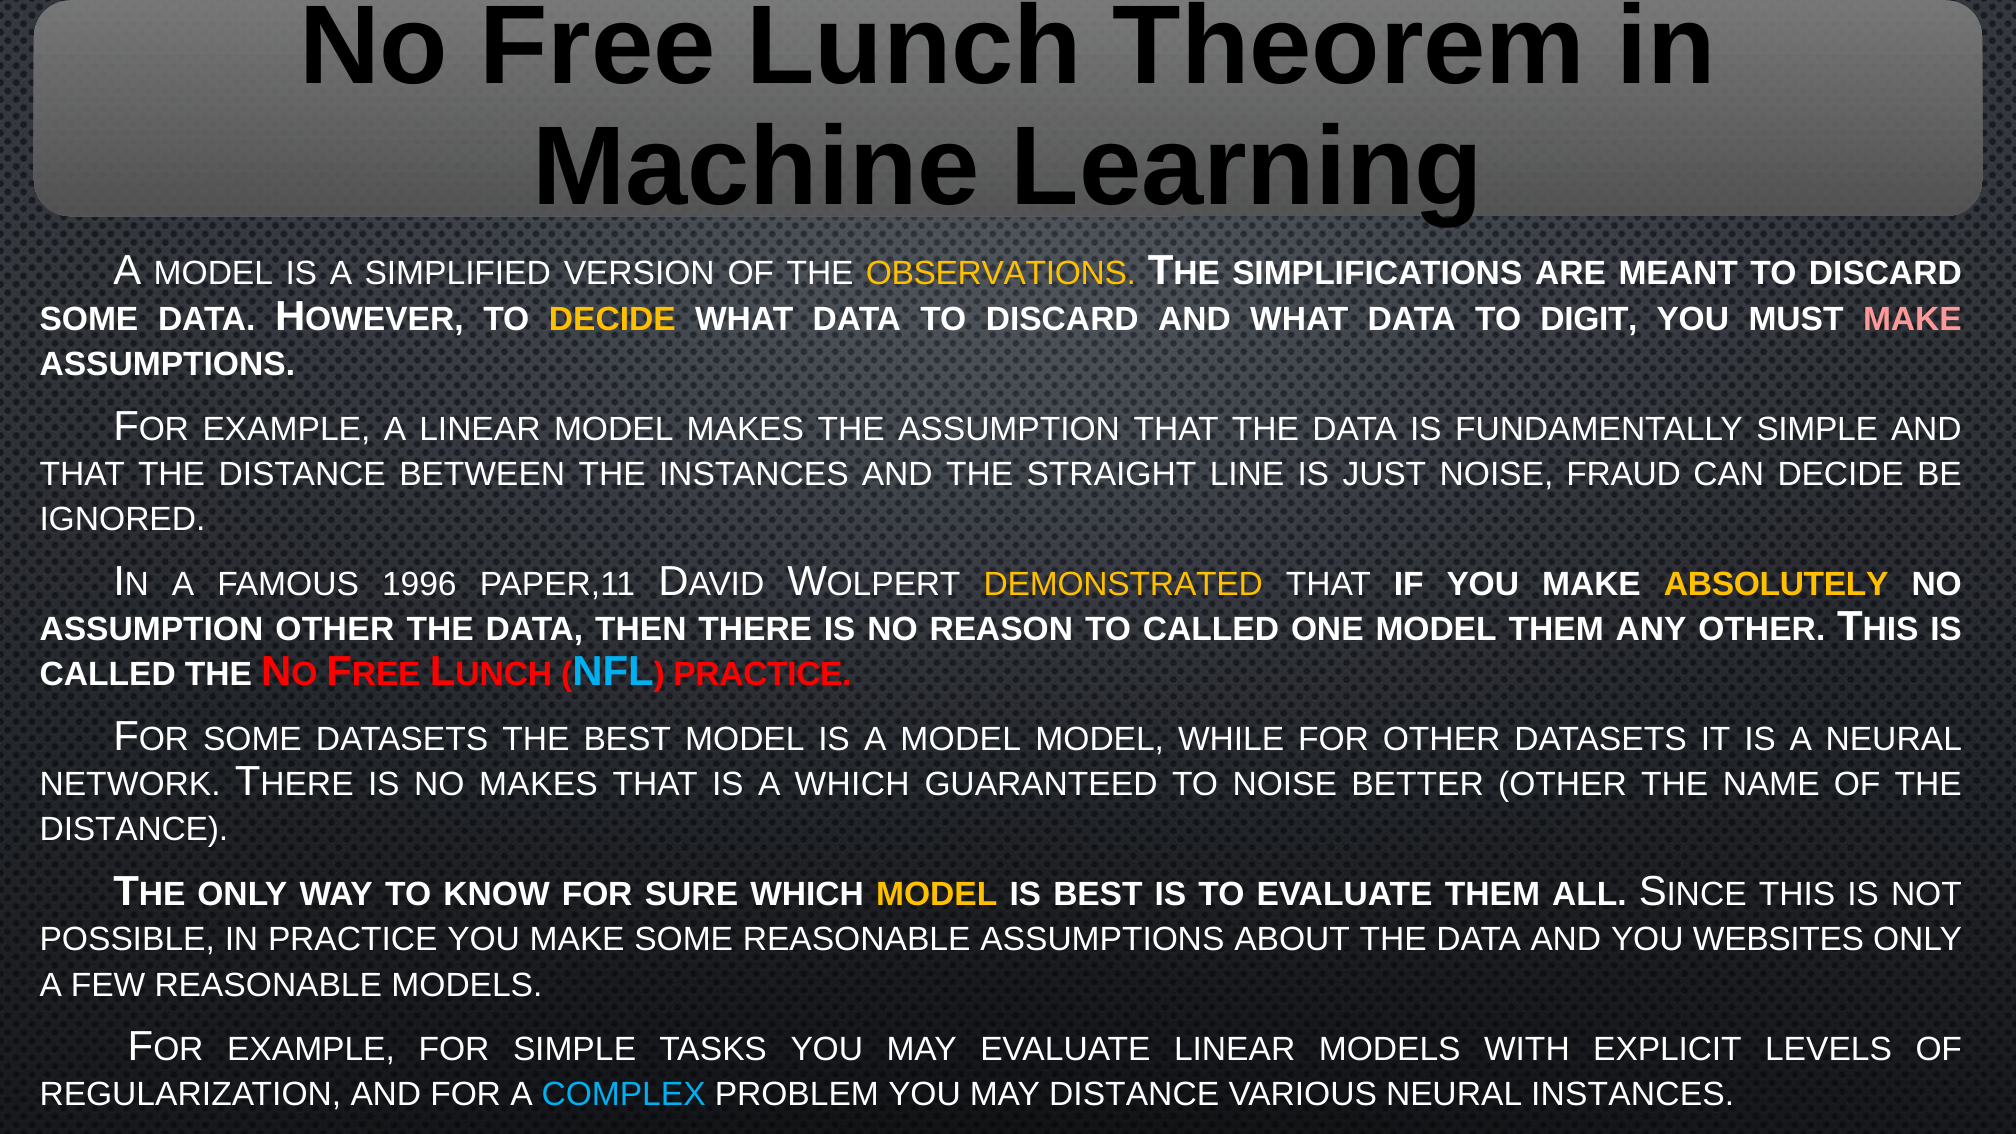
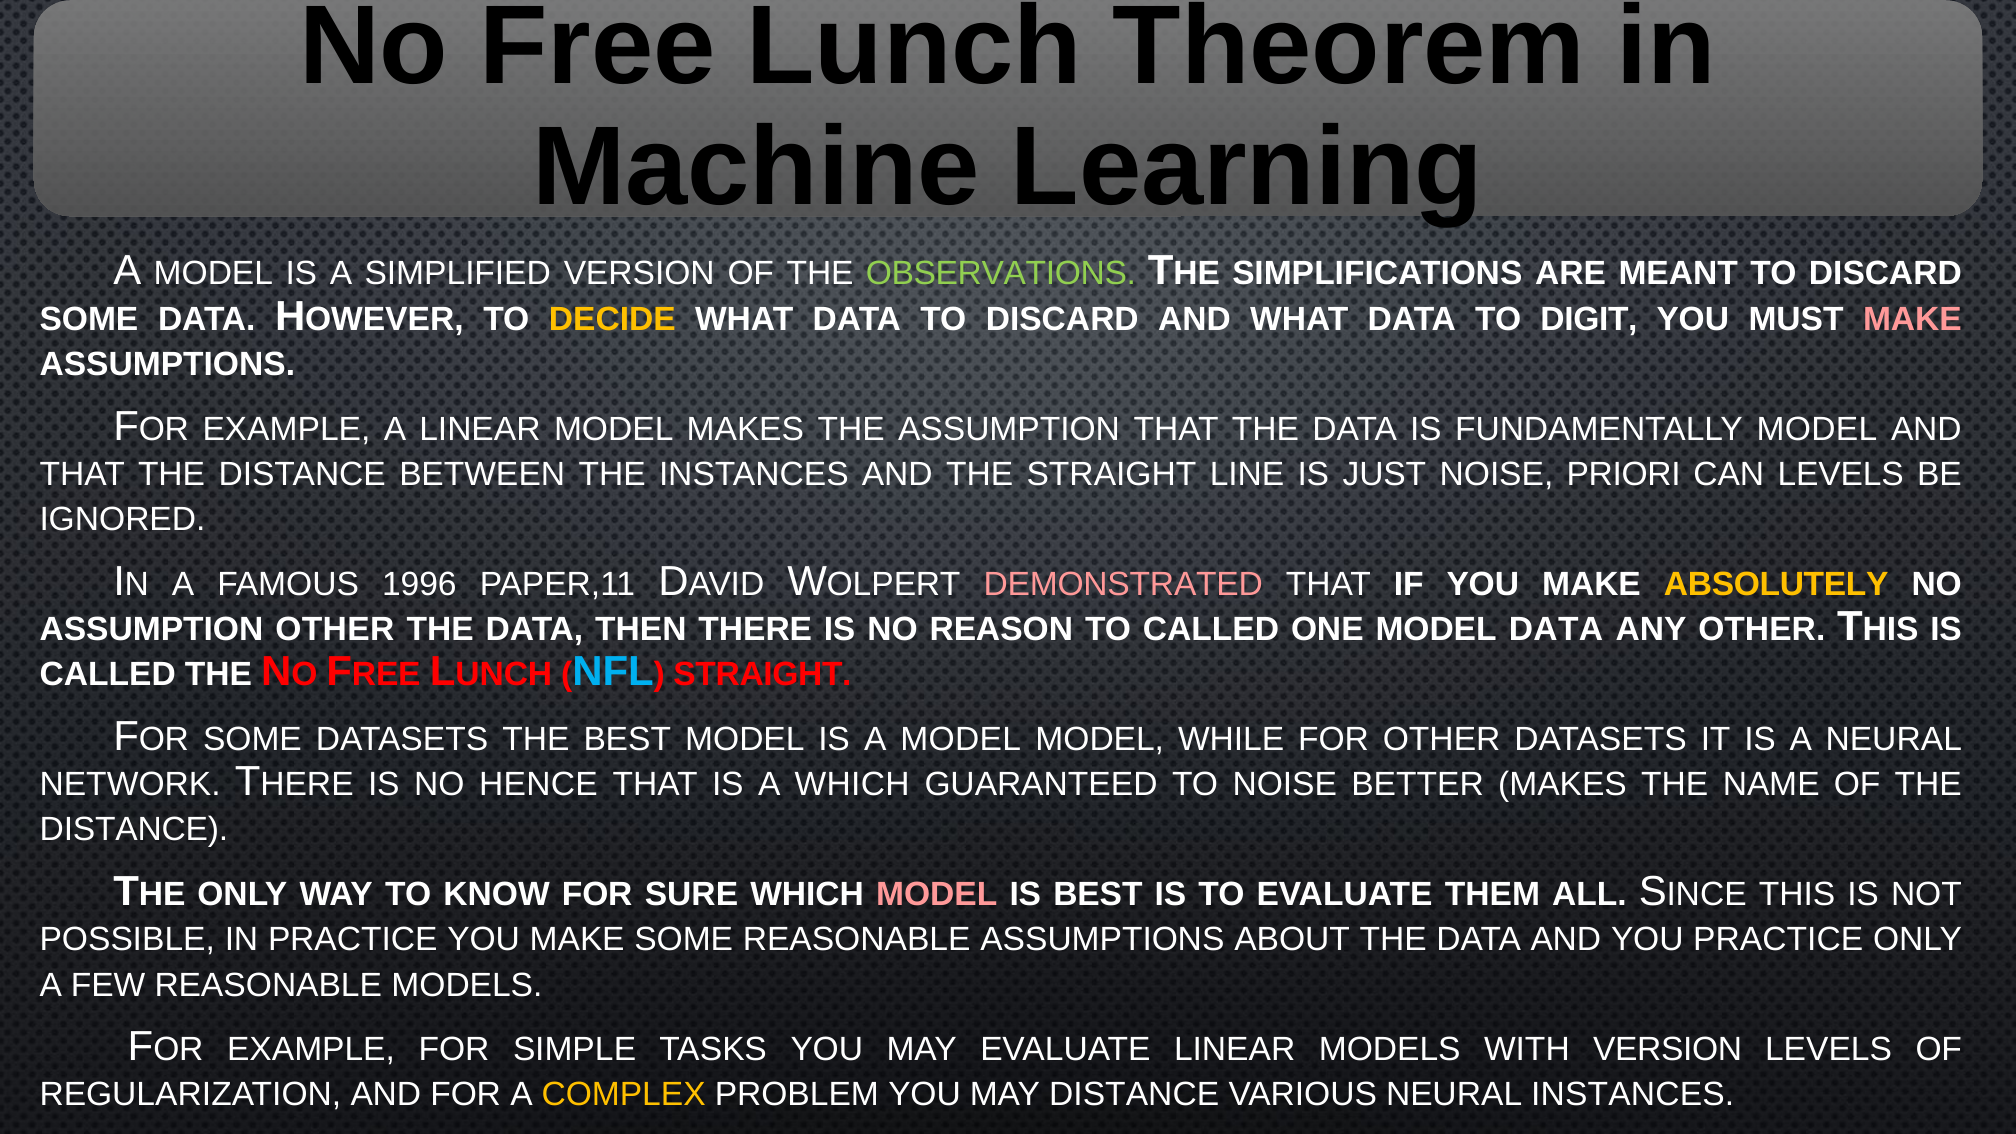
OBSERVATIONS colour: yellow -> light green (1001, 274)
FUNDAMENTALLY SIMPLE: SIMPLE -> MODEL (1817, 429)
FRAUD: FRAUD -> PRIORI (1624, 474)
CAN DECIDE: DECIDE -> LEVELS (1841, 474)
DEMONSTRATED colour: yellow -> pink (1123, 584)
MODEL THEM: THEM -> DATA (1556, 629)
PRACTICE: PRACTICE -> STRAIGHT (762, 675)
NO MAKES: MAKES -> HENCE (538, 785)
BETTER OTHER: OTHER -> MAKES (1562, 785)
MODEL colour: yellow -> pink (937, 894)
YOU WEBSITES: WEBSITES -> PRACTICE (1778, 940)
WITH EXPLICIT: EXPLICIT -> VERSION (1668, 1049)
COMPLEX colour: light blue -> yellow (624, 1095)
